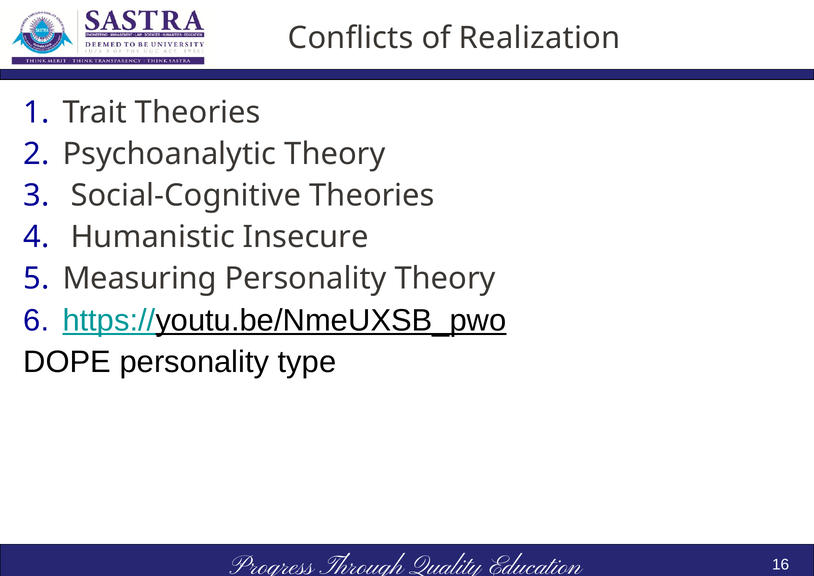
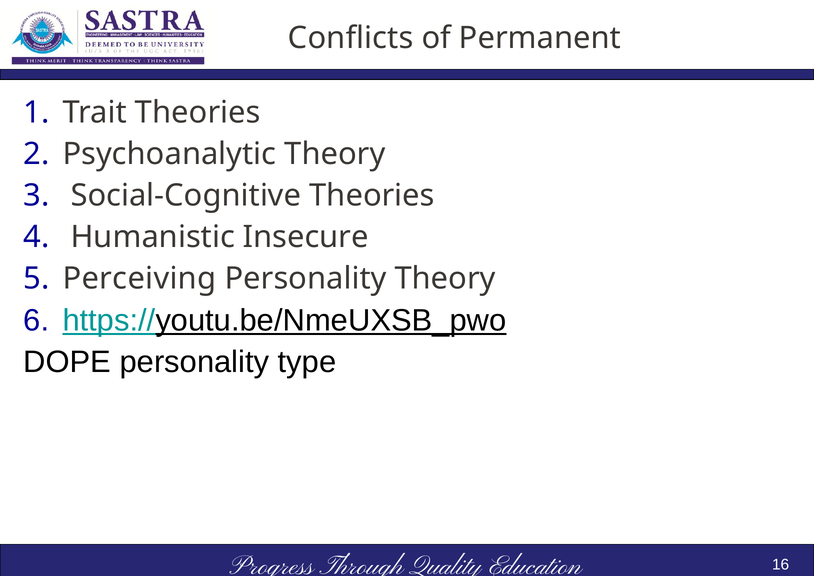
Realization: Realization -> Permanent (540, 38)
Measuring: Measuring -> Perceiving (139, 279)
